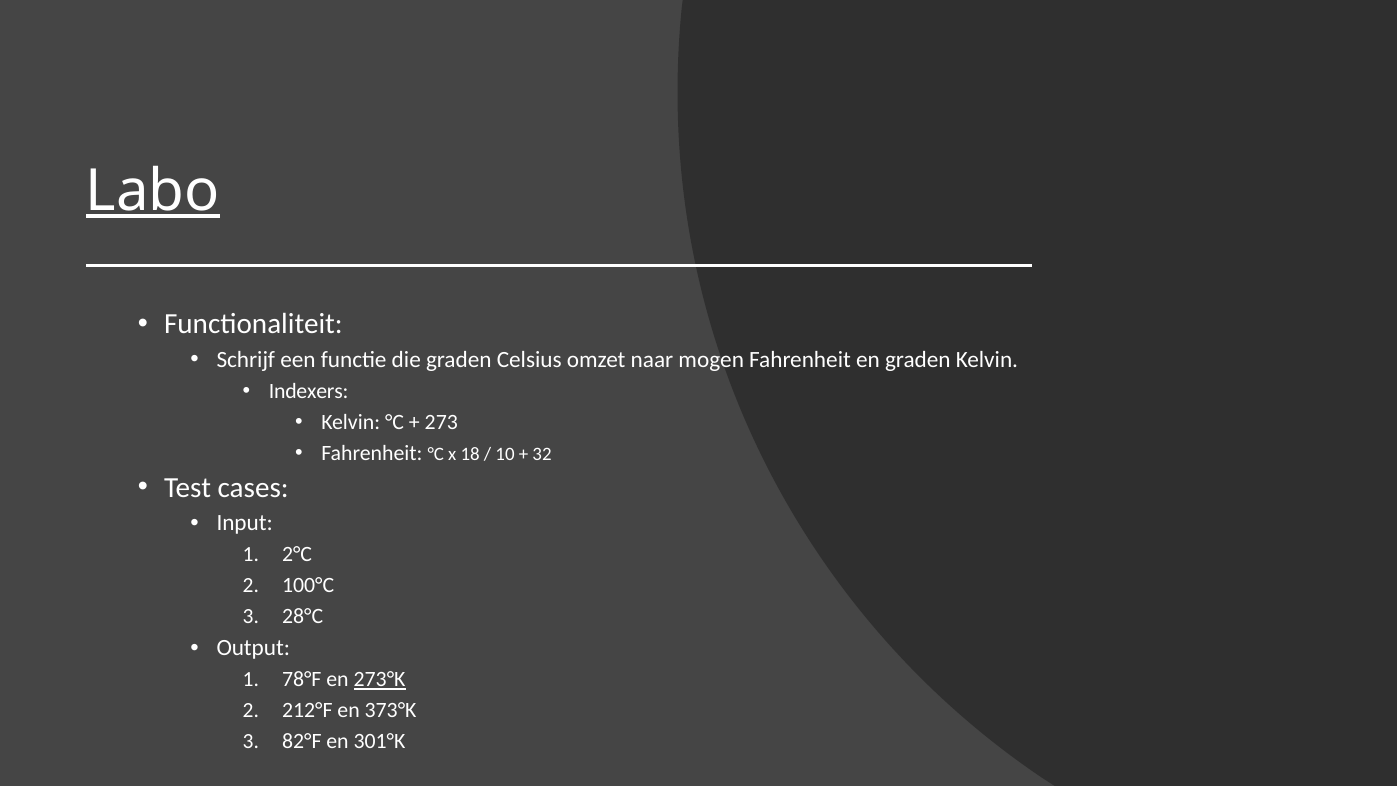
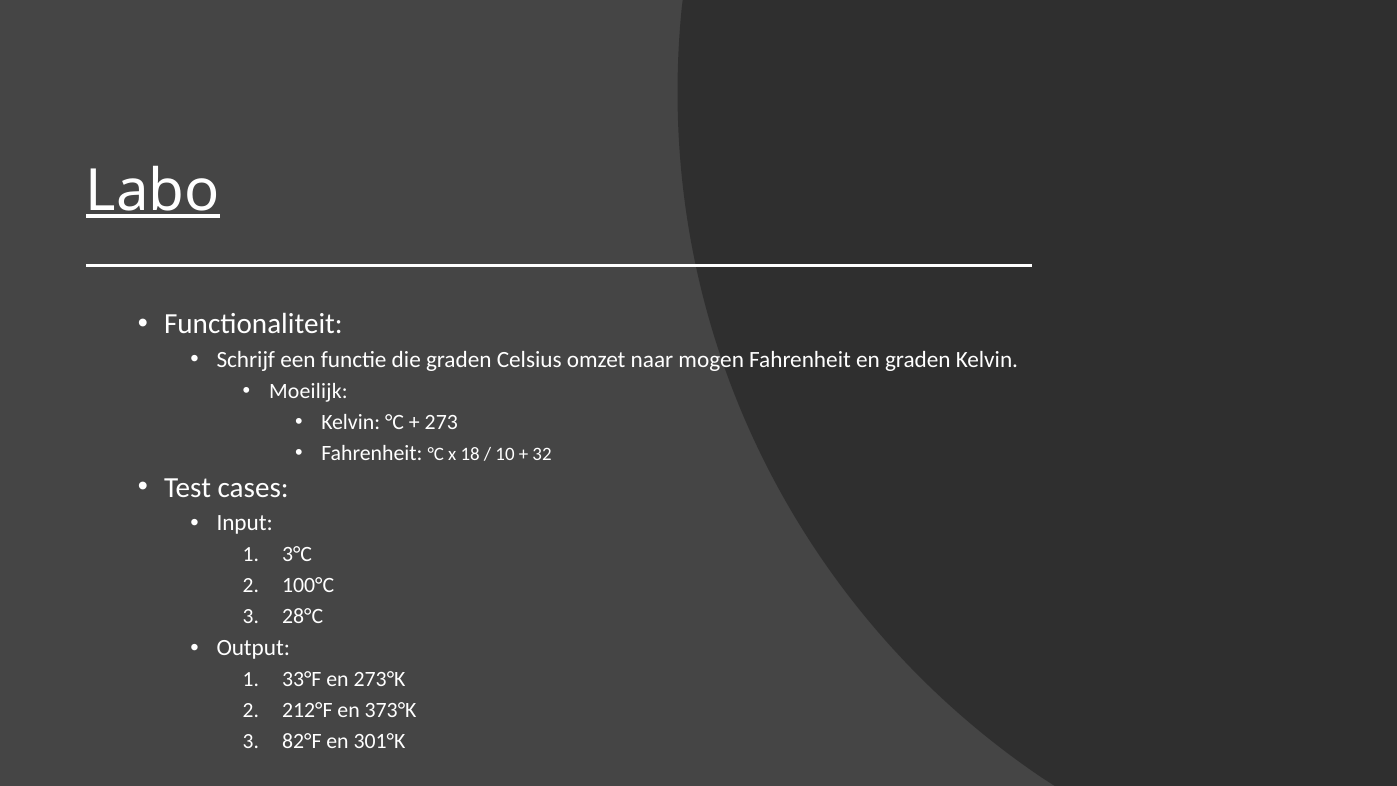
Indexers: Indexers -> Moeilijk (308, 391)
2°C: 2°C -> 3°C (297, 555)
78°F: 78°F -> 33°F (302, 680)
273°K underline: present -> none (380, 680)
